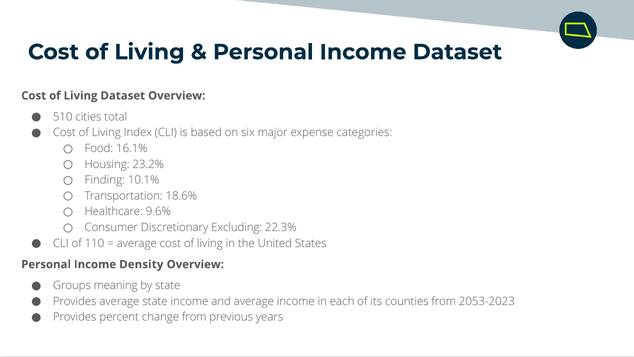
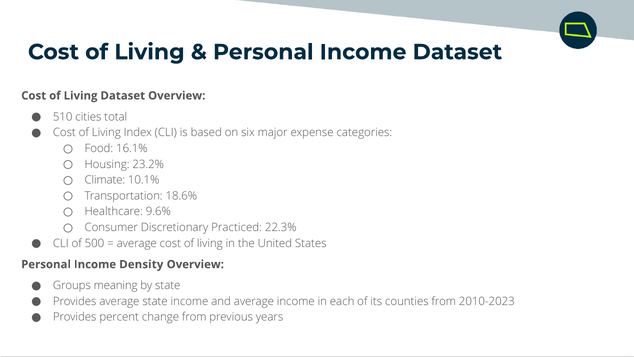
Finding: Finding -> Climate (105, 180)
Excluding: Excluding -> Practiced (237, 227)
110: 110 -> 500 (94, 243)
2053-2023: 2053-2023 -> 2010-2023 (487, 301)
